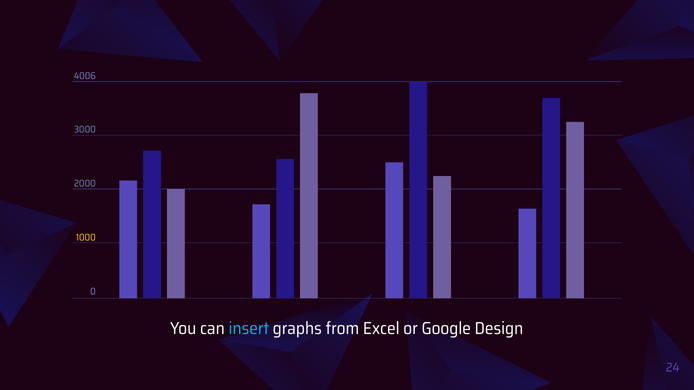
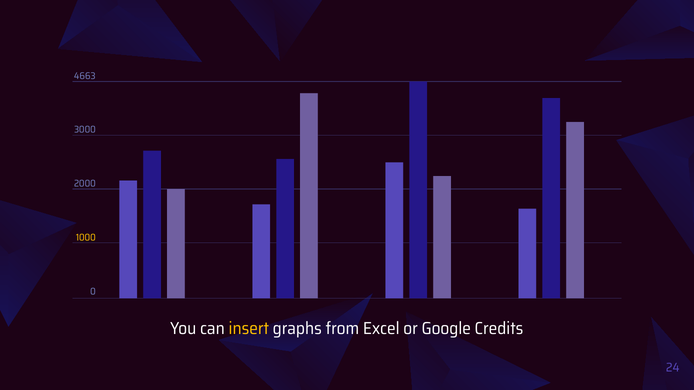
4006: 4006 -> 4663 (85, 76)
insert colour: light blue -> yellow (249, 329)
Design: Design -> Credits (499, 329)
